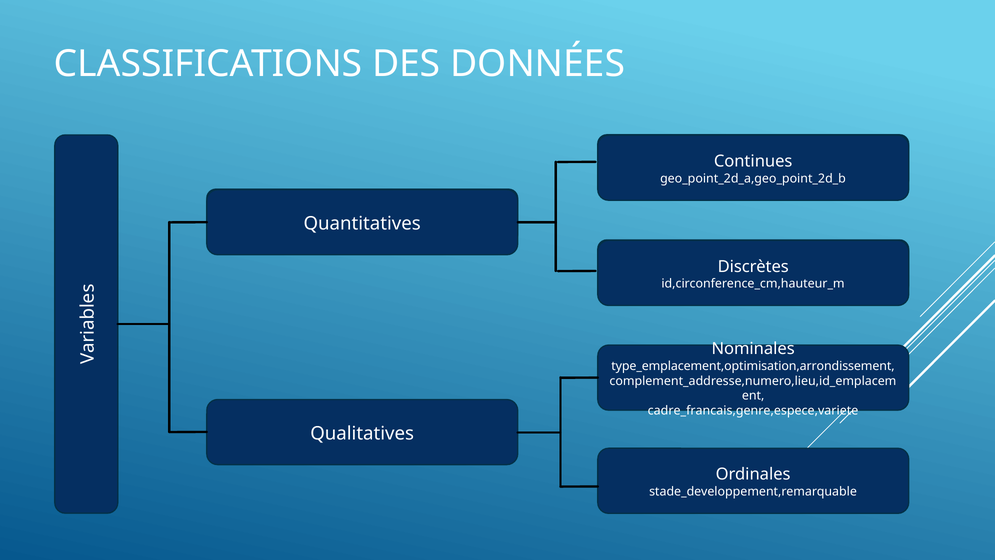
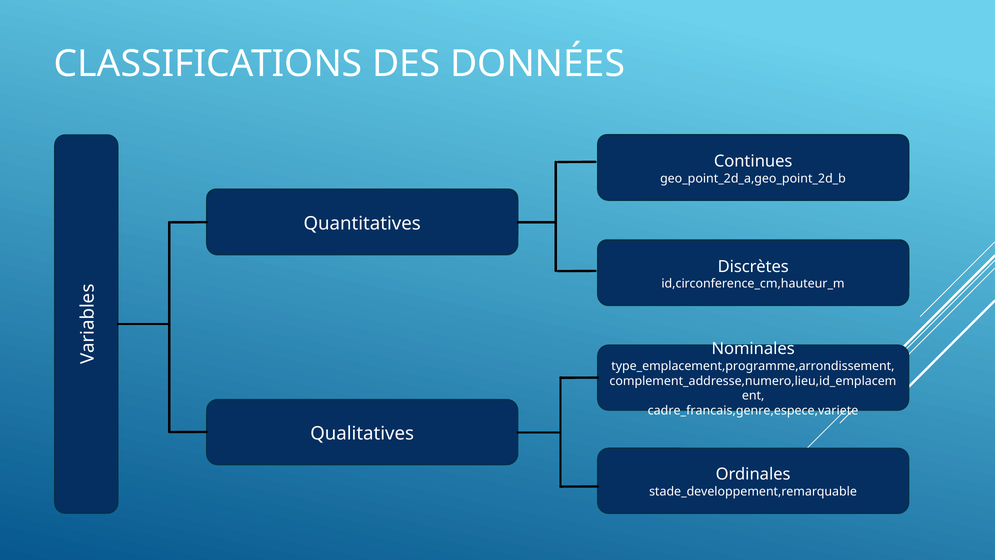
type_emplacement,optimisation,arrondissement: type_emplacement,optimisation,arrondissement -> type_emplacement,programme,arrondissement (753, 366)
